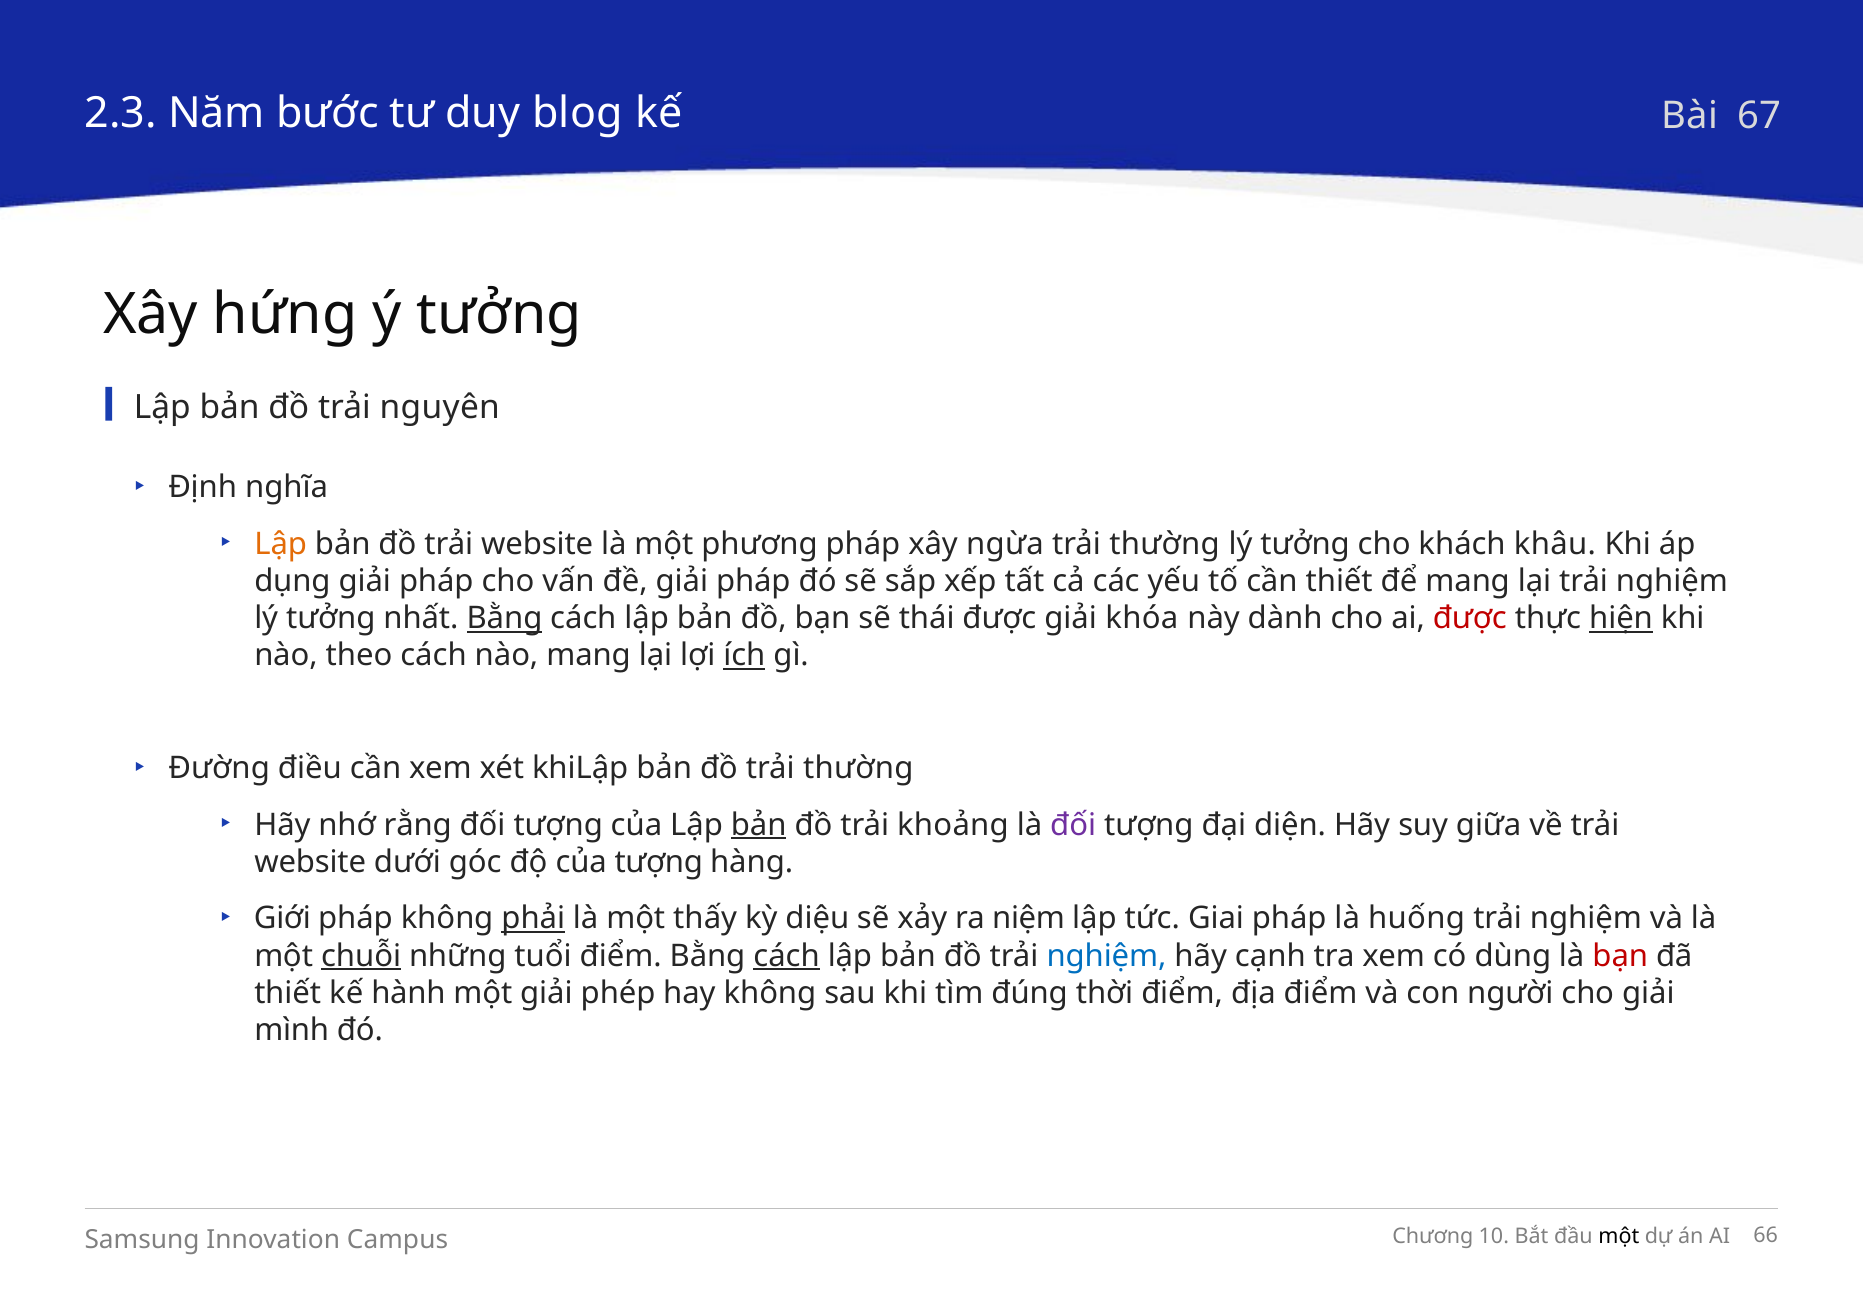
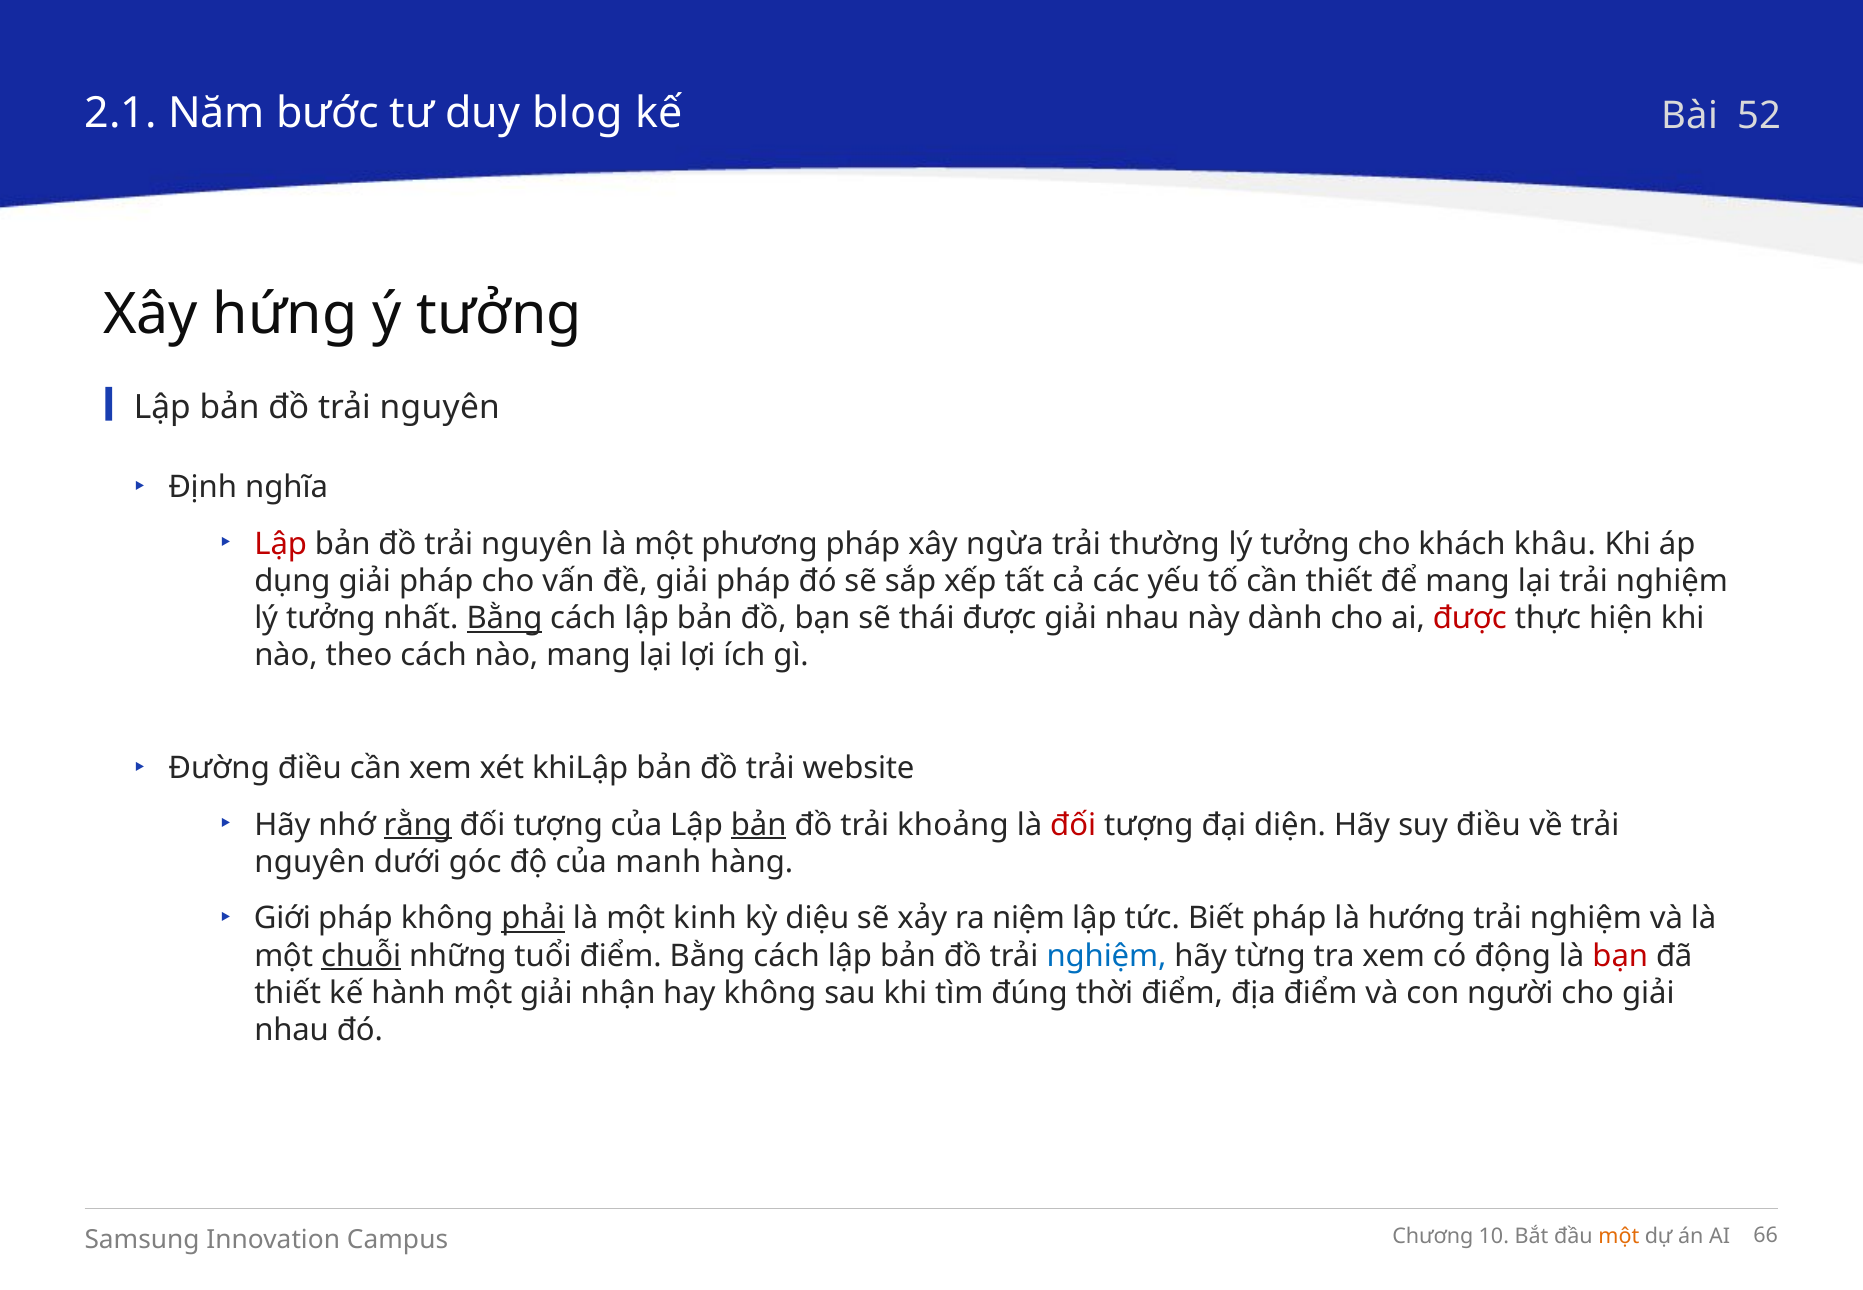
2.3: 2.3 -> 2.1 (121, 113)
67: 67 -> 52 (1759, 116)
Lập colour: orange -> red (281, 544)
website: website -> nguyên (537, 544)
được giải khóa: khóa -> nhau (1142, 619)
hiện underline: present -> none (1621, 619)
ích underline: present -> none (744, 656)
đồ trải thường: thường -> website (859, 769)
rằng underline: none -> present (418, 825)
đối colour: purple -> red (1073, 825)
suy giữa: giữa -> điều (1488, 825)
website: website -> nguyên (310, 862)
của tượng: tượng -> manh (658, 862)
thấy: thấy -> kinh (705, 919)
Giai: Giai -> Biết (1216, 919)
huống: huống -> hướng (1417, 919)
cách underline: present -> none (787, 956)
cạnh: cạnh -> từng (1270, 956)
dùng: dùng -> động (1513, 956)
phép: phép -> nhận (618, 993)
mình: mình -> nhau (292, 1031)
một colour: black -> orange (1619, 1237)
